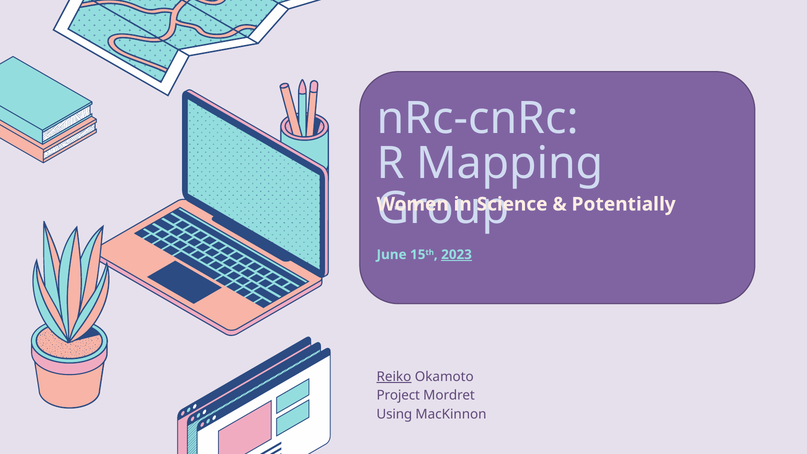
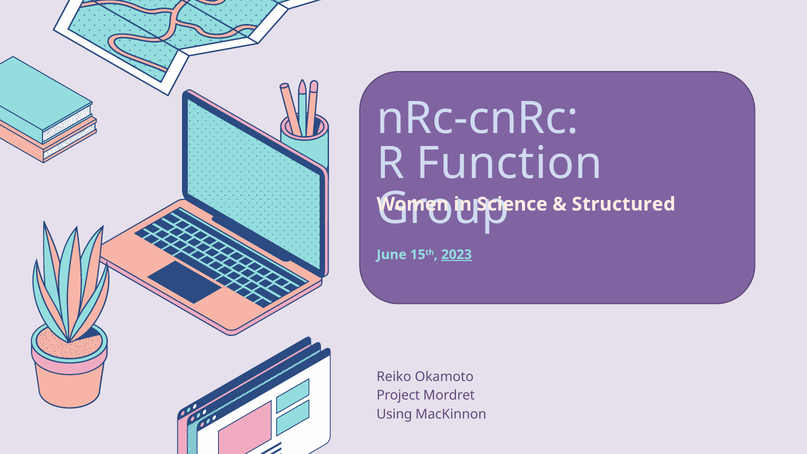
Mapping: Mapping -> Function (509, 163)
Potentially: Potentially -> Structured (624, 204)
Reiko underline: present -> none (394, 377)
